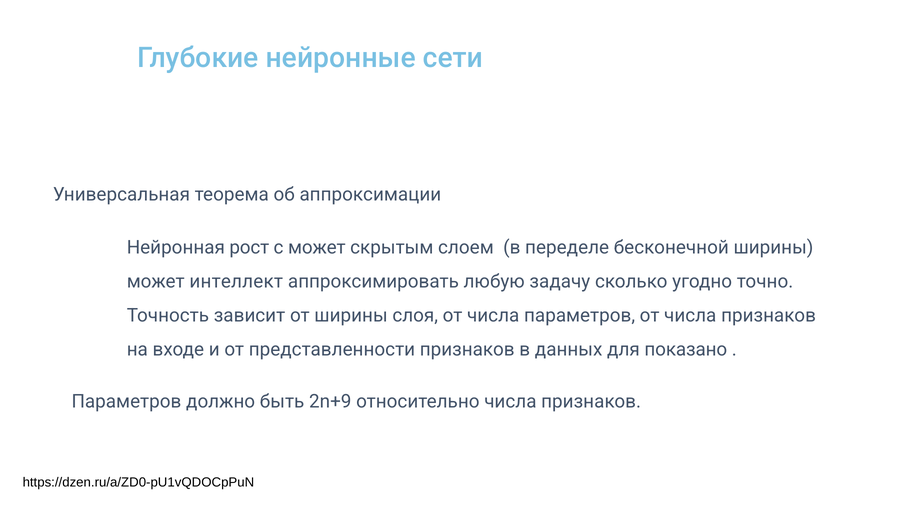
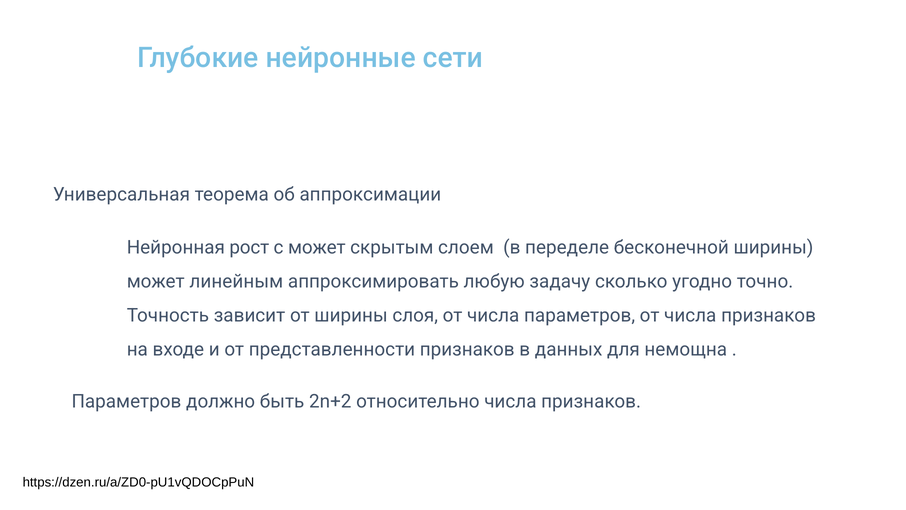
интеллект: интеллект -> линейным (236, 281)
показано: показано -> немощна (686, 349)
2n+9: 2n+9 -> 2n+2 (330, 401)
